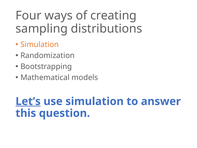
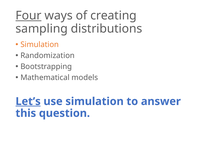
Four underline: none -> present (28, 16)
